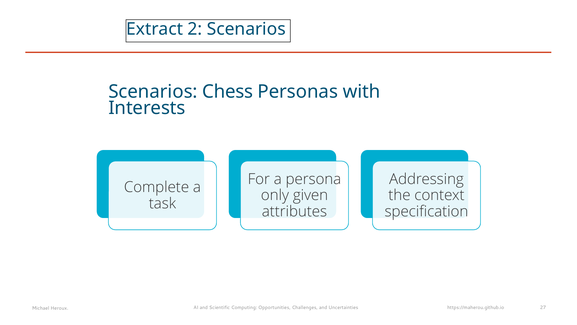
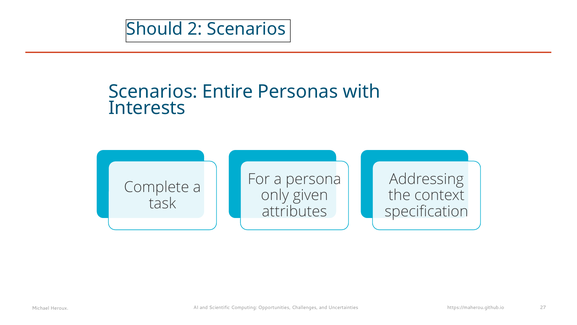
Extract: Extract -> Should (155, 29)
Chess: Chess -> Entire (228, 92)
